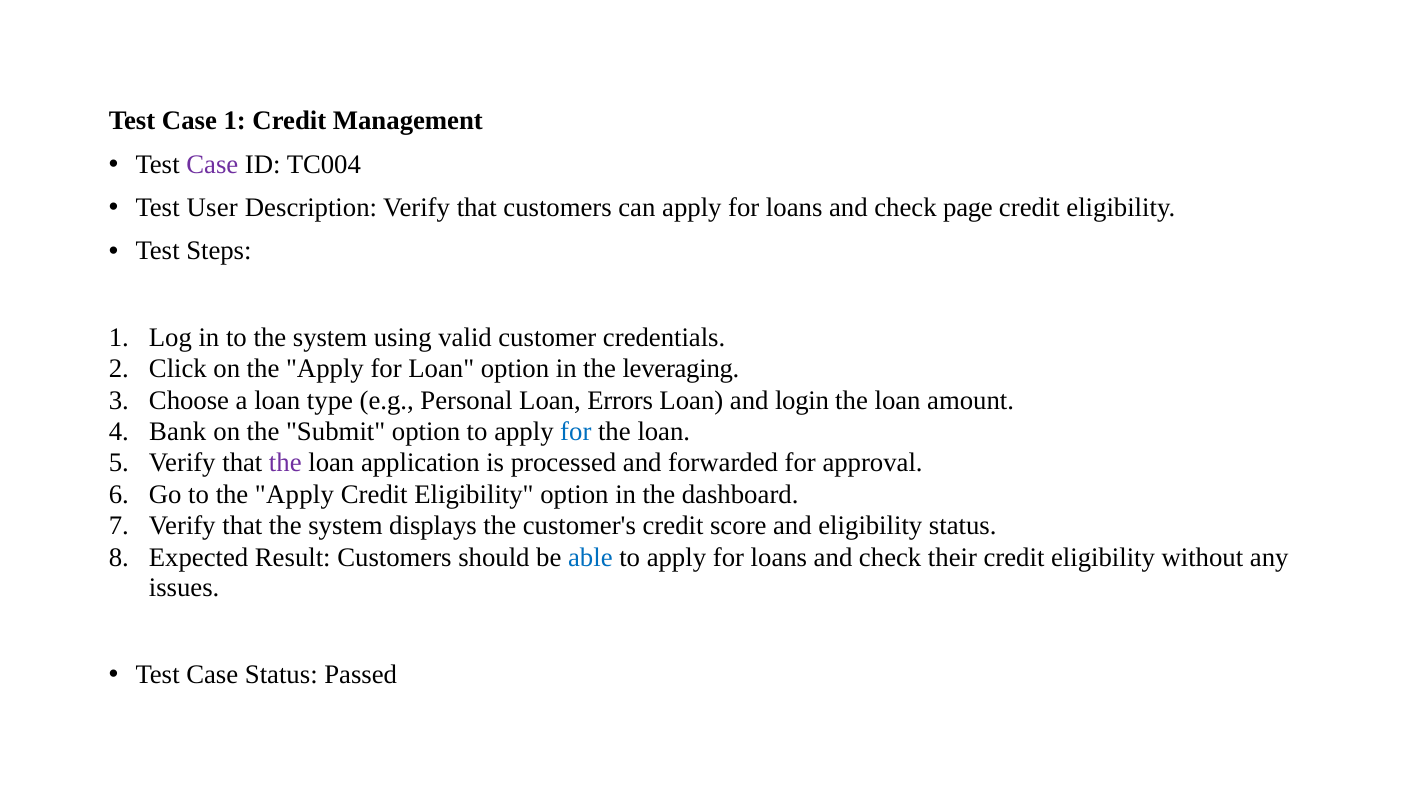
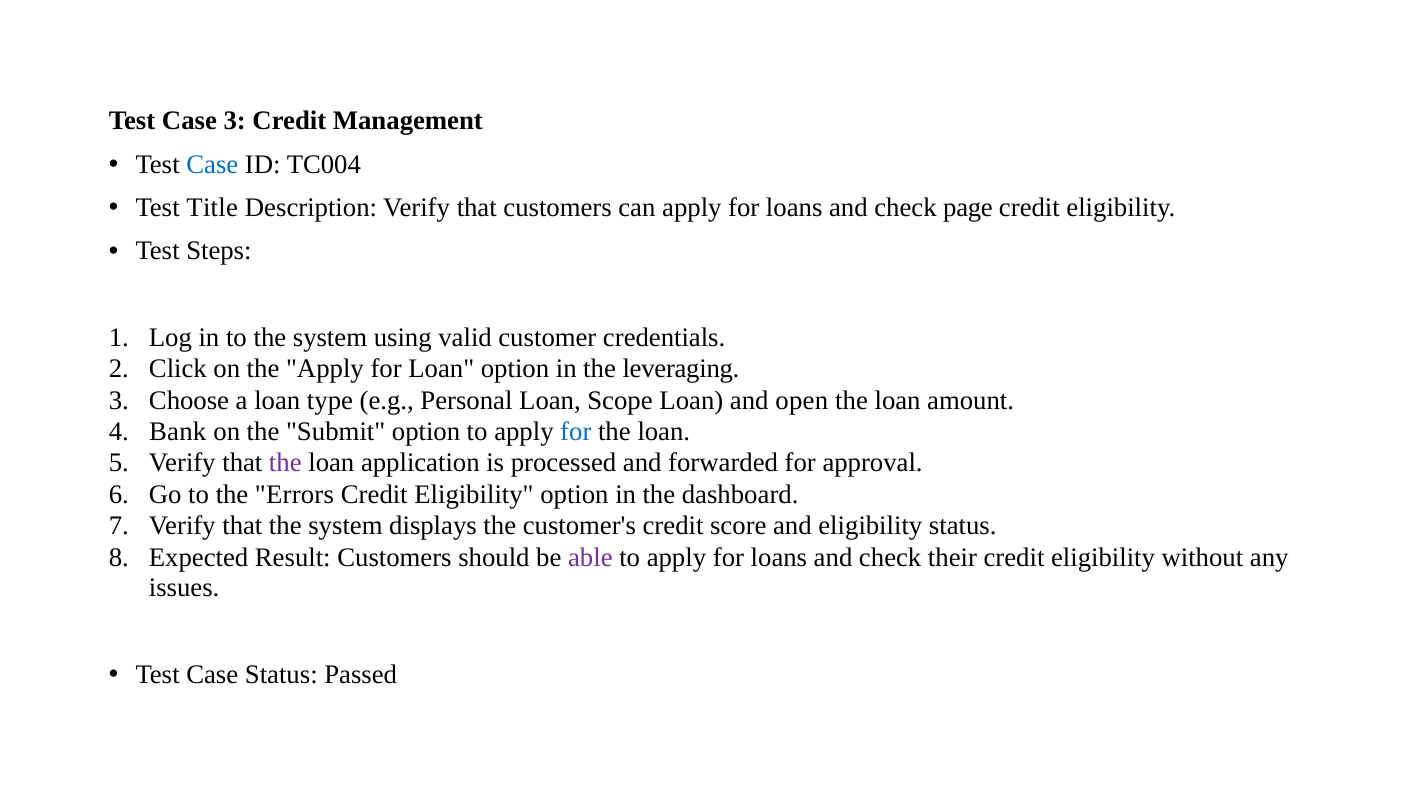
Case 1: 1 -> 3 (235, 121)
Case colour: purple -> blue (212, 164)
User: User -> Title (212, 208)
Errors: Errors -> Scope (620, 400)
login: login -> open (802, 400)
to the Apply: Apply -> Errors (294, 494)
able colour: blue -> purple (590, 557)
